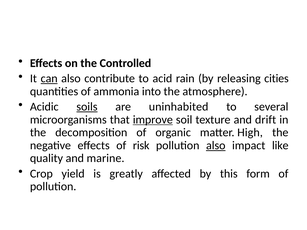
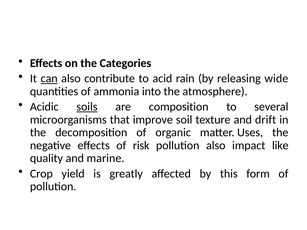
Controlled: Controlled -> Categories (125, 63)
cities: cities -> wide (276, 79)
uninhabited: uninhabited -> composition (179, 107)
improve underline: present -> none (153, 120)
High: High -> Uses (250, 133)
also underline: present -> none (216, 146)
